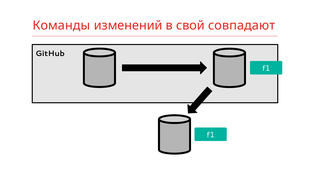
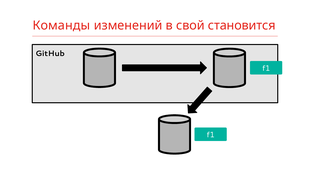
совпадают: совпадают -> становится (242, 26)
